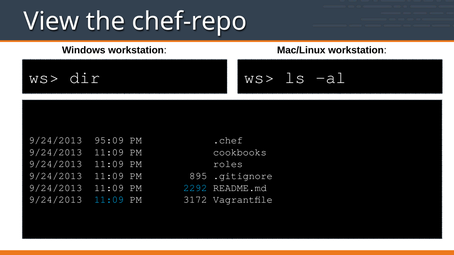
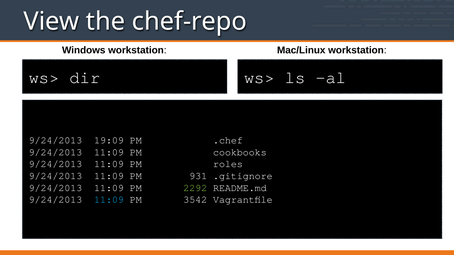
95:09: 95:09 -> 19:09 (109, 140)
895: 895 -> 931 (198, 176)
2292 colour: light blue -> light green (195, 188)
3172: 3172 -> 3542 (195, 200)
